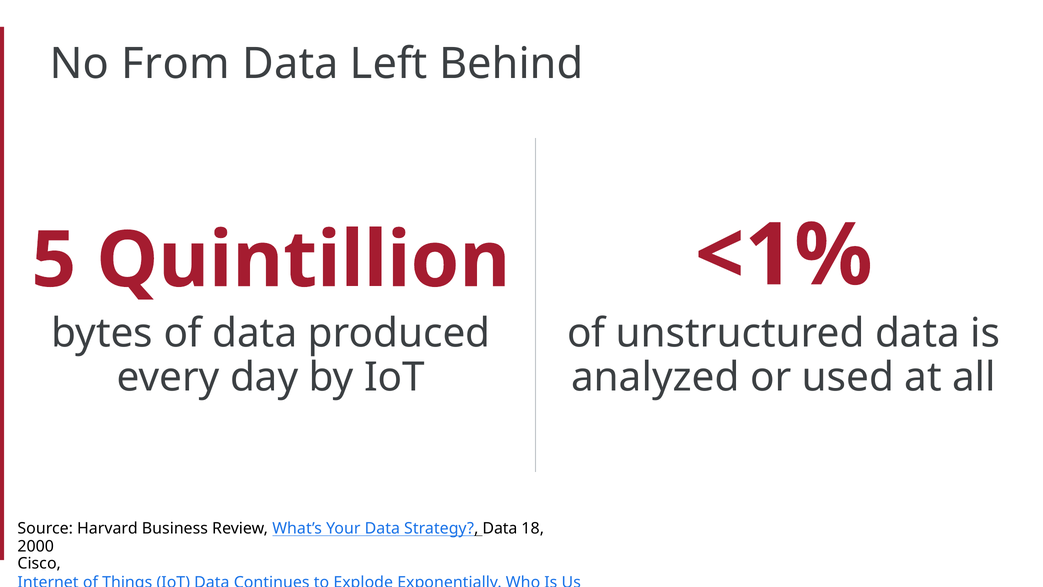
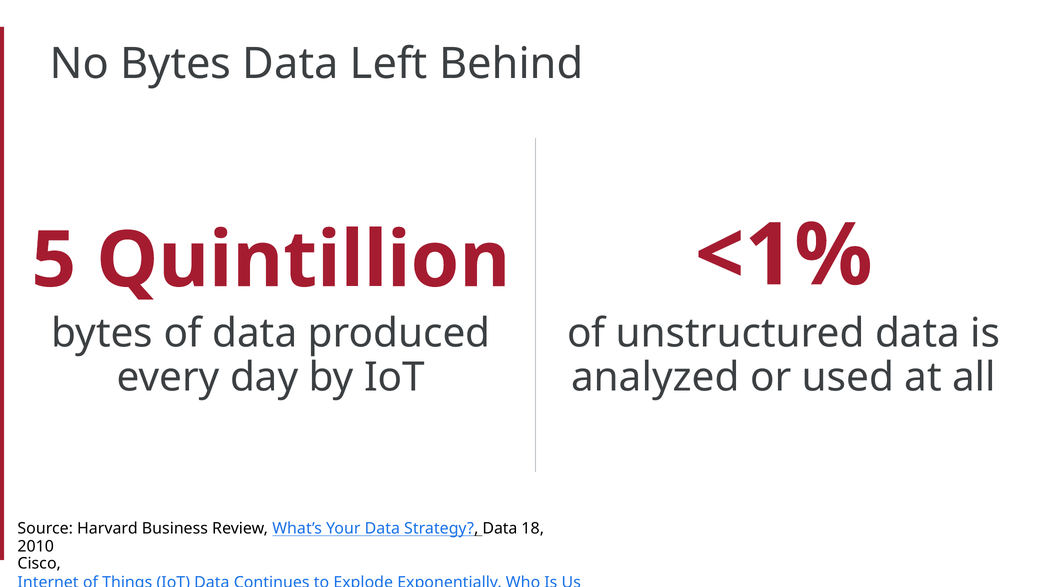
No From: From -> Bytes (176, 64)
2000: 2000 -> 2010 (36, 546)
